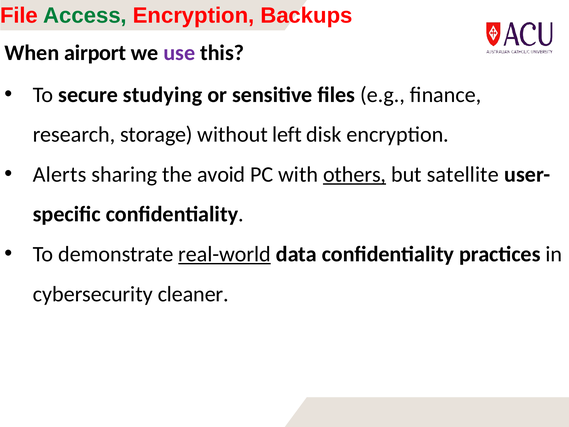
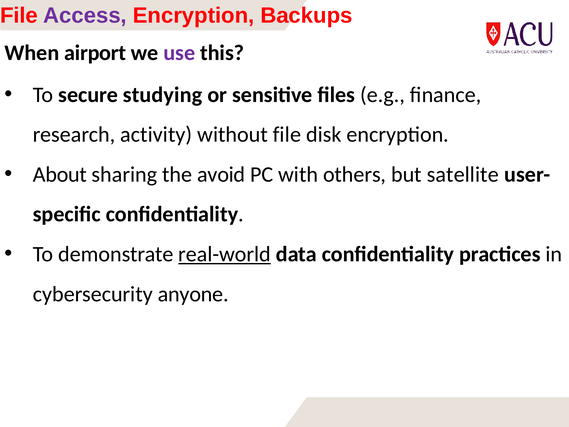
Access colour: green -> purple (85, 16)
storage: storage -> activity (156, 134)
without left: left -> file (287, 134)
Alerts: Alerts -> About (60, 174)
others underline: present -> none (355, 174)
cleaner: cleaner -> anyone (193, 294)
